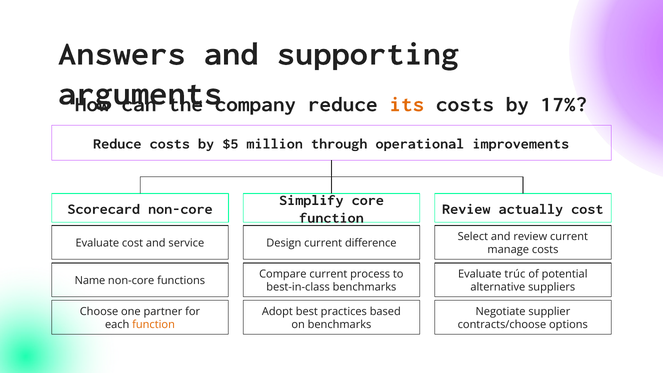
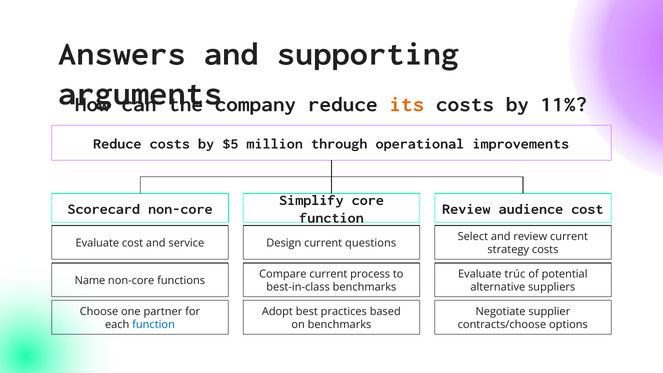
17%: 17% -> 11% (564, 104)
actually: actually -> audience (531, 209)
difference: difference -> questions (371, 243)
manage: manage -> strategy (508, 250)
function colour: orange -> blue (154, 325)
